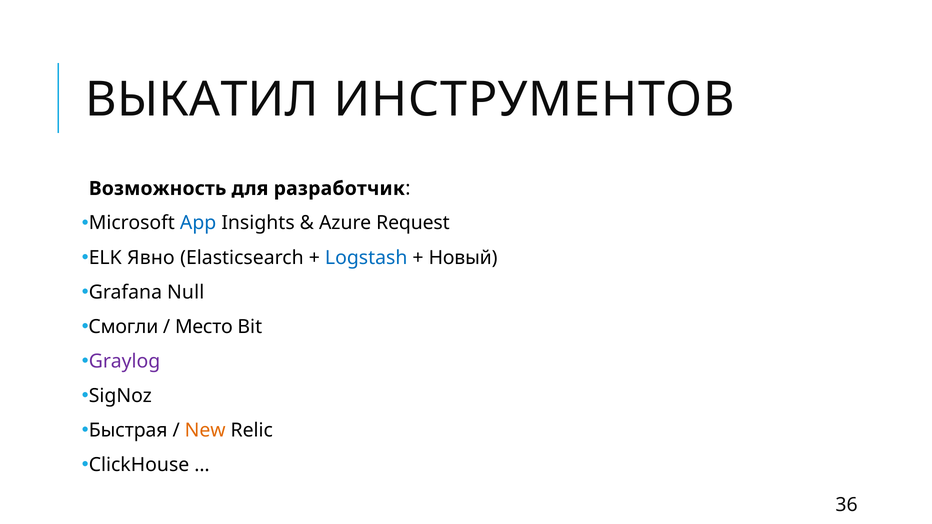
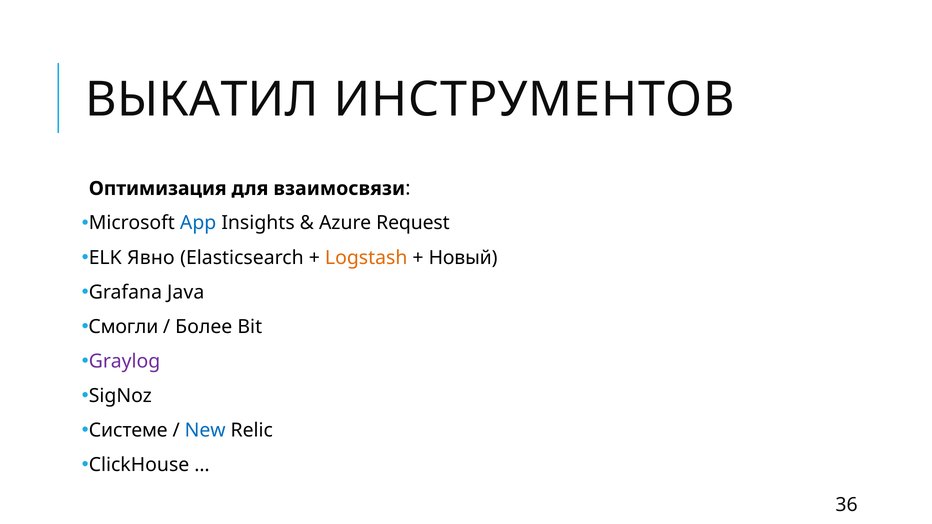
Возможность: Возможность -> Оптимизация (158, 189)
разработчик: разработчик -> взаимосвязи (339, 189)
Logstash colour: blue -> orange (366, 258)
Null: Null -> Java (186, 292)
Место: Место -> Более (204, 327)
Быстрая: Быстрая -> Системе (128, 431)
New colour: orange -> blue (205, 431)
